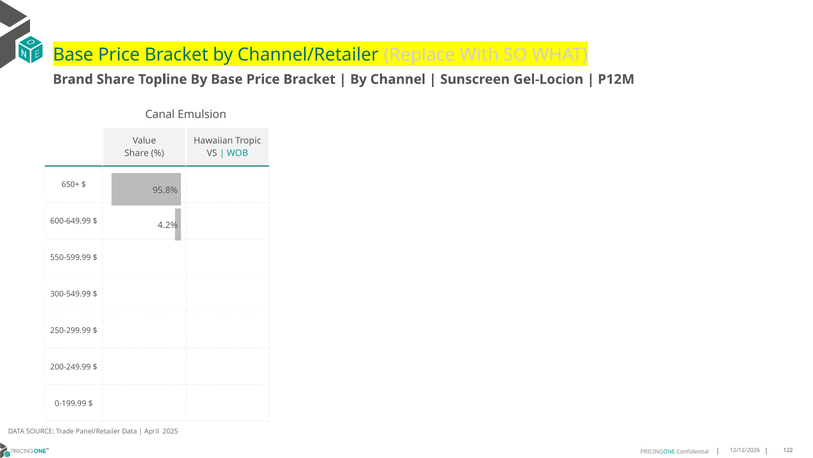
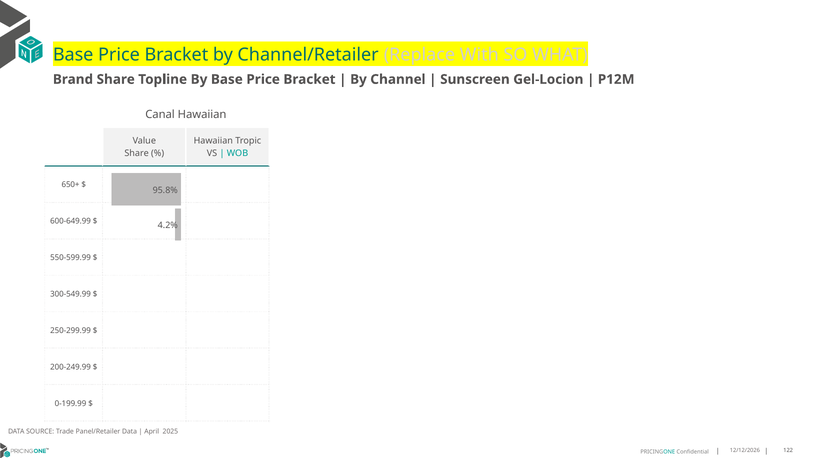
Canal Emulsion: Emulsion -> Hawaiian (202, 114)
